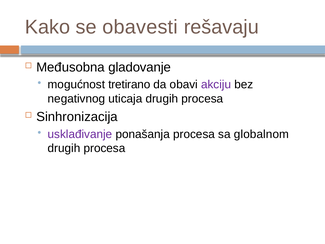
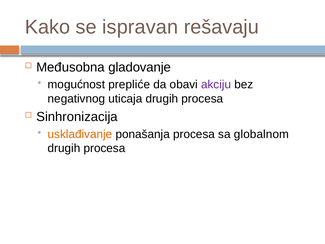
obavesti: obavesti -> ispravan (140, 27)
tretirano: tretirano -> prepliće (129, 85)
usklađivanje colour: purple -> orange (80, 134)
